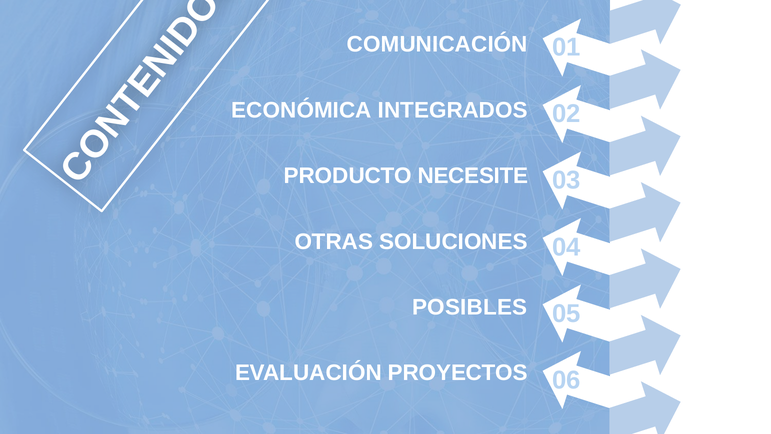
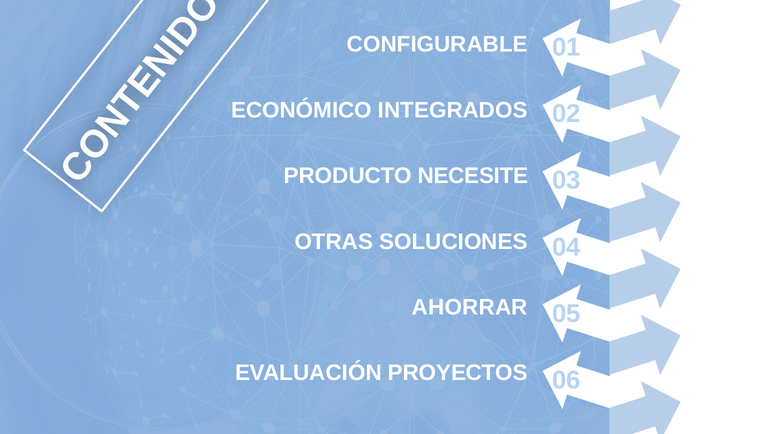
COMUNICACIÓN: COMUNICACIÓN -> CONFIGURABLE (437, 45)
ECONÓMICA: ECONÓMICA -> ECONÓMICO (302, 110)
POSIBLES: POSIBLES -> AHORRAR (470, 307)
